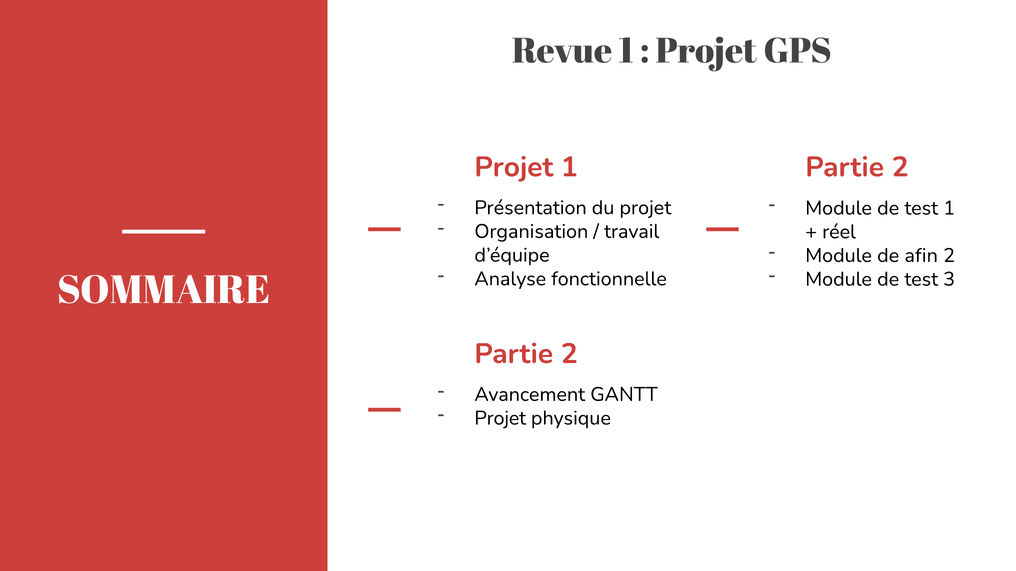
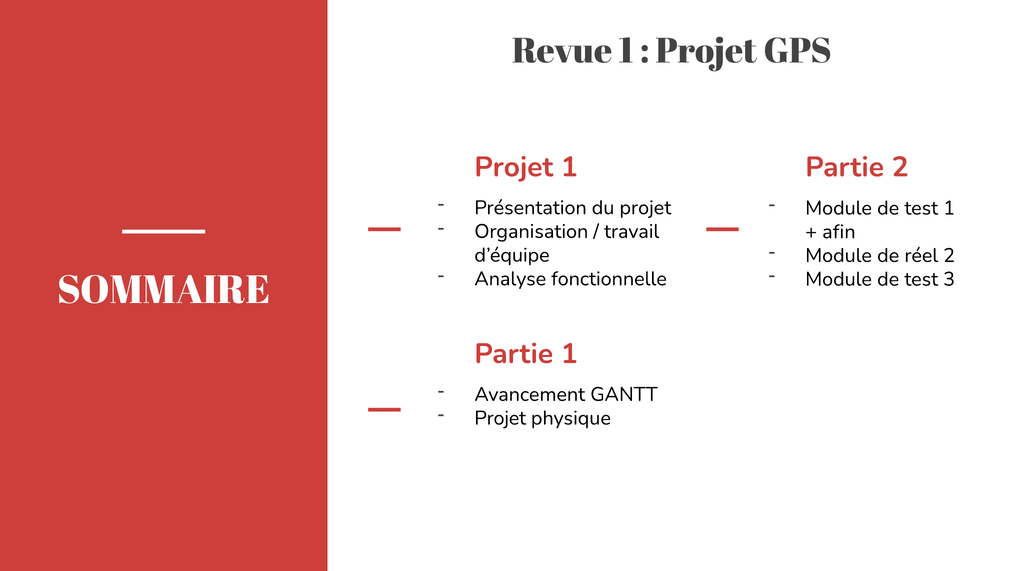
réel: réel -> afin (839, 232)
afin: afin -> réel (921, 256)
2: 2 -> 1 (569, 354)
